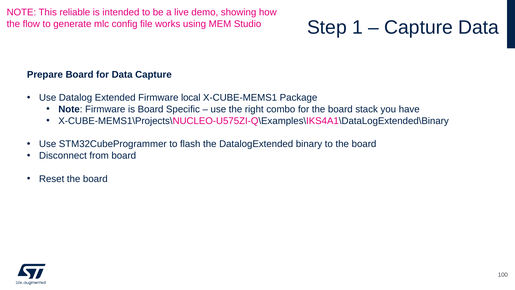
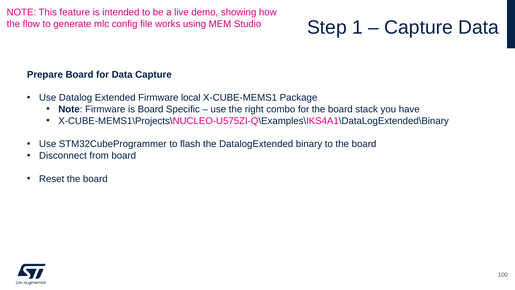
reliable: reliable -> feature (75, 12)
